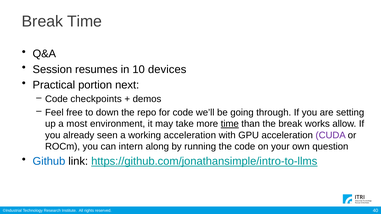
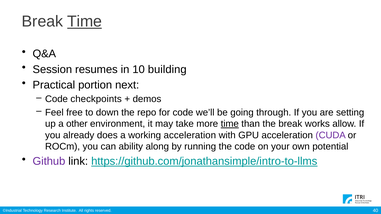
Time underline: none -> present (85, 21)
devices: devices -> building (167, 69)
most: most -> other (77, 124)
seen: seen -> does (107, 135)
intern: intern -> ability (131, 147)
question: question -> potential (330, 147)
Github colour: blue -> purple (49, 162)
